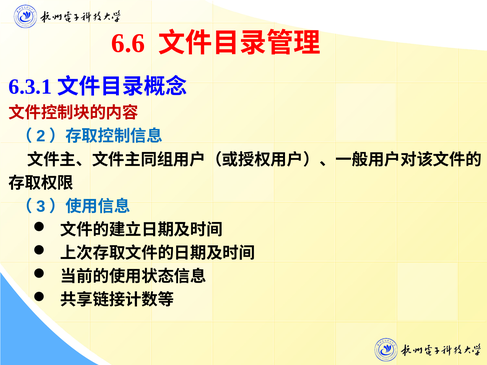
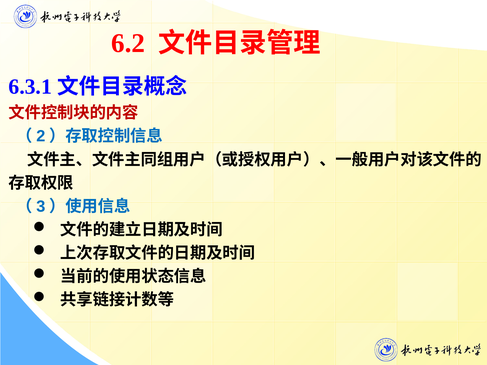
6.6: 6.6 -> 6.2 (128, 43)
